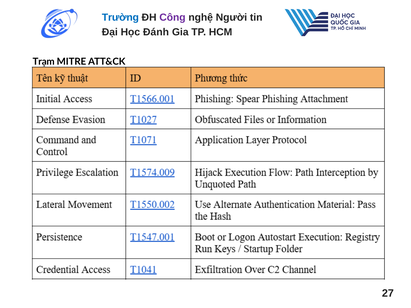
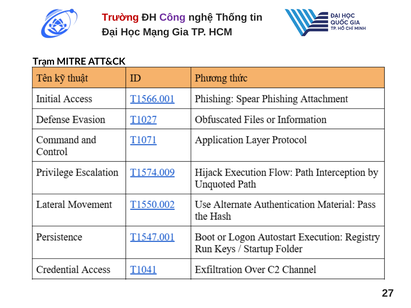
Trường colour: blue -> red (120, 17)
Người: Người -> Thống (231, 17)
Đánh: Đánh -> Mạng (156, 32)
